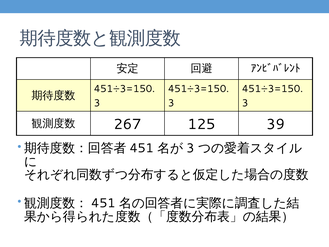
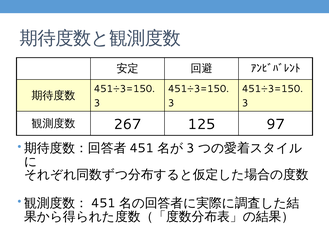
39: 39 -> 97 (276, 124)
